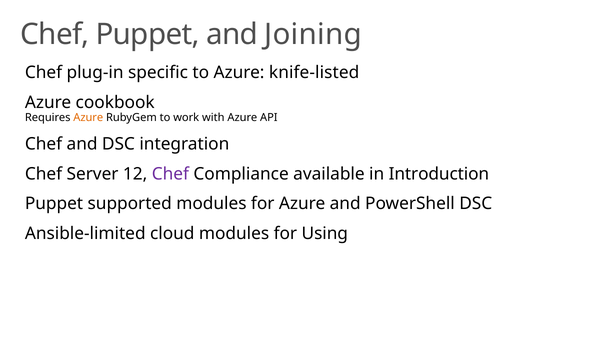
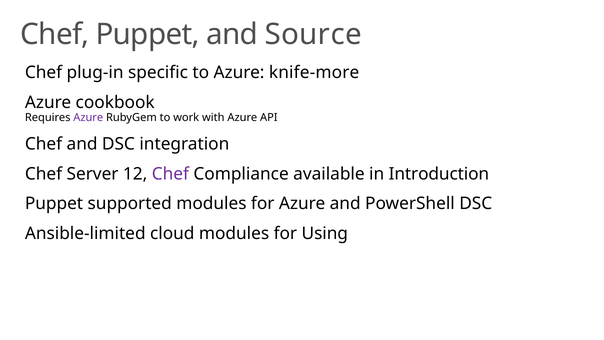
Joining: Joining -> Source (313, 35)
knife-listed: knife-listed -> knife-more (314, 73)
Azure colour: orange -> purple (88, 118)
